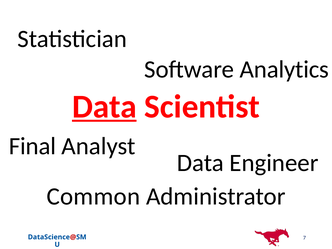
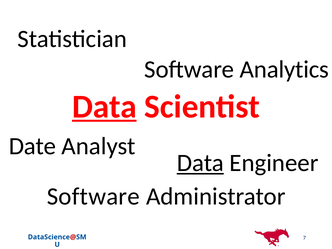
Final: Final -> Date (33, 146)
Data underline: none -> present (200, 163)
Common: Common -> Software (93, 196)
